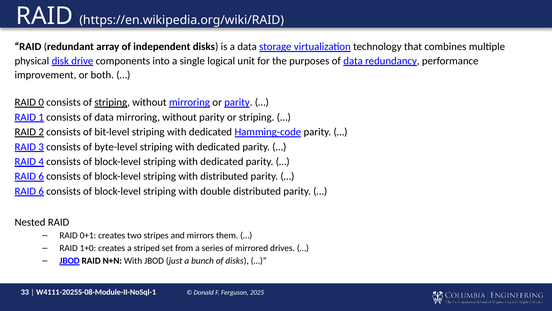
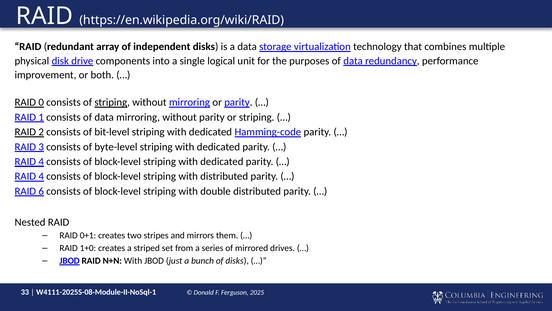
6: 6 -> 4 (41, 176)
